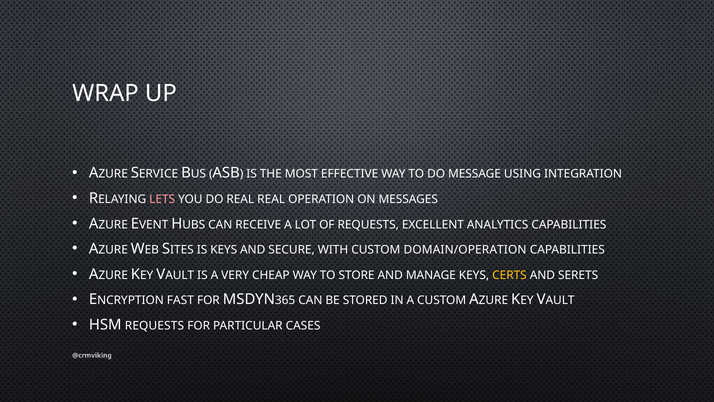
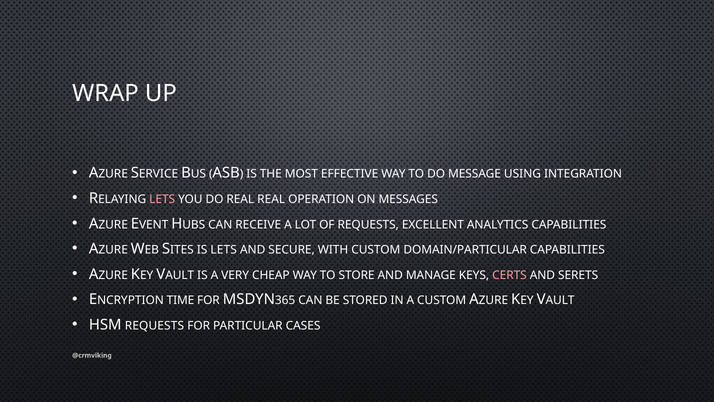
IS KEYS: KEYS -> LETS (224, 250)
DOMAIN/OPERATION: DOMAIN/OPERATION -> DOMAIN/PARTICULAR (465, 250)
CERTS colour: yellow -> pink (509, 275)
FAST: FAST -> TIME (180, 300)
